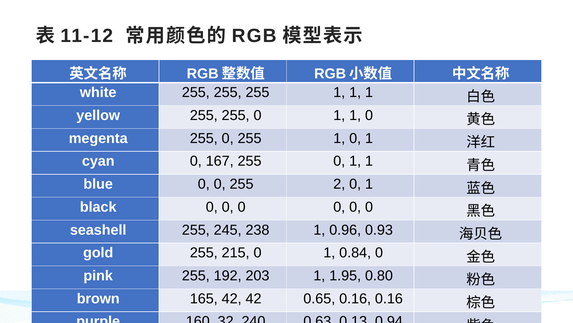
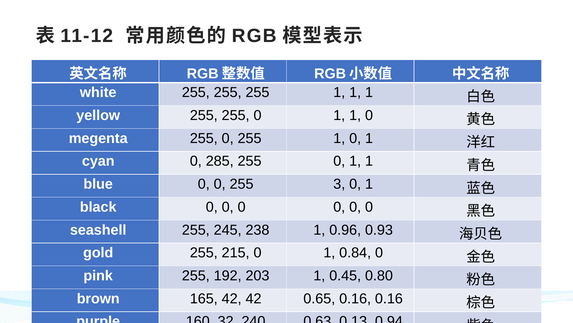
167: 167 -> 285 (220, 161)
2: 2 -> 3 (339, 184)
1.95: 1.95 -> 0.45 (345, 275)
